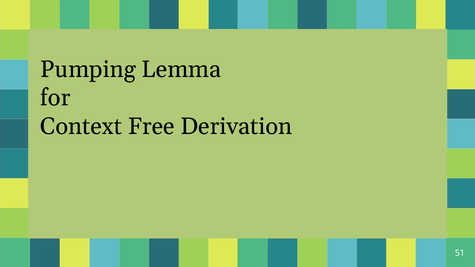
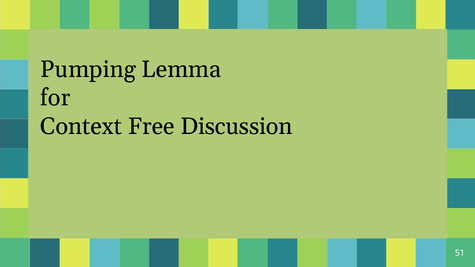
Derivation: Derivation -> Discussion (236, 126)
